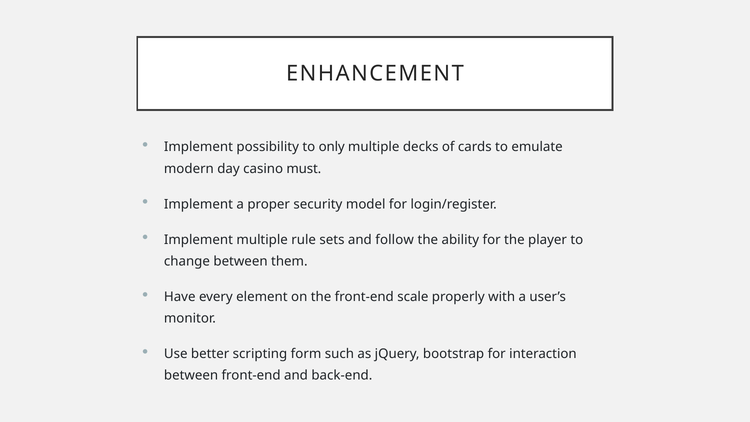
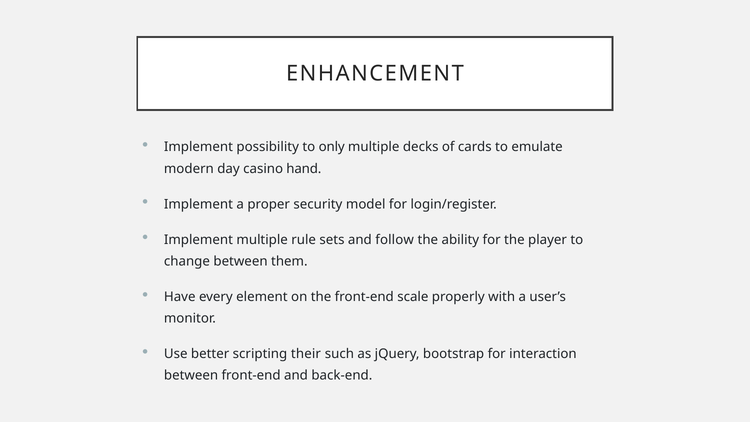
must: must -> hand (304, 169)
form: form -> their (306, 354)
